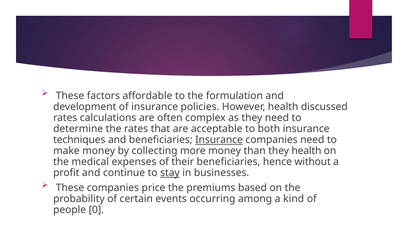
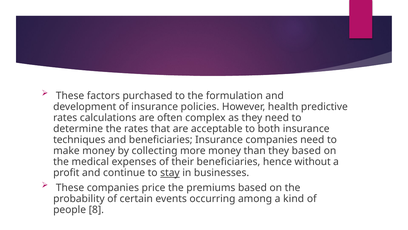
affordable: affordable -> purchased (148, 95)
discussed: discussed -> predictive (324, 107)
Insurance underline: present -> none (219, 140)
they health: health -> based (306, 151)
0: 0 -> 8 (96, 209)
